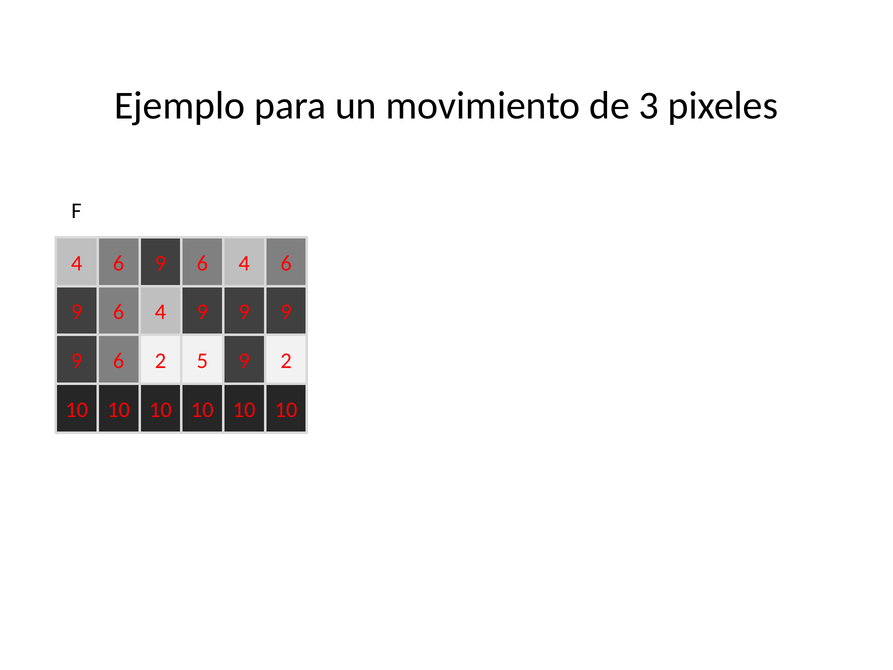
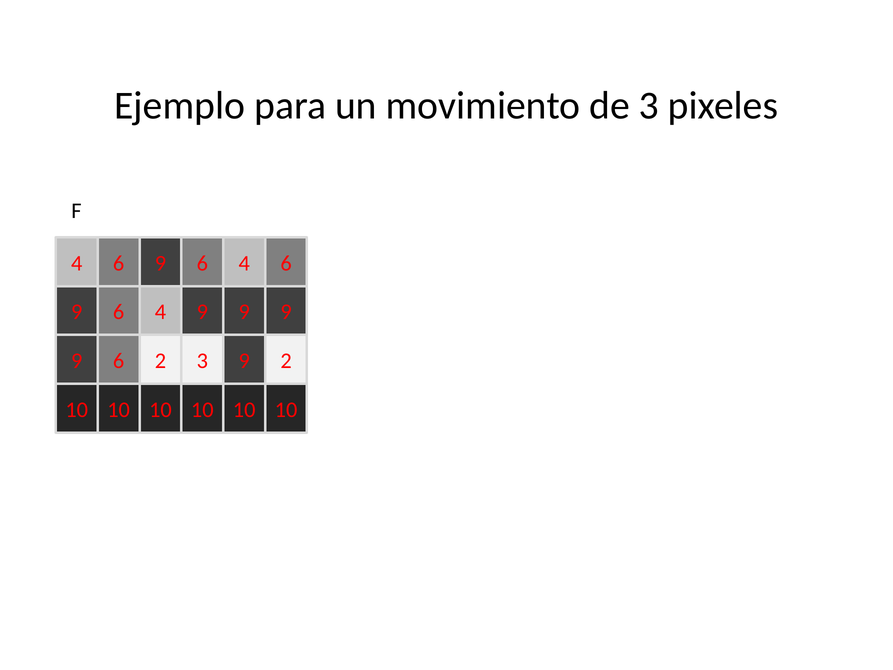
2 5: 5 -> 3 (202, 361)
